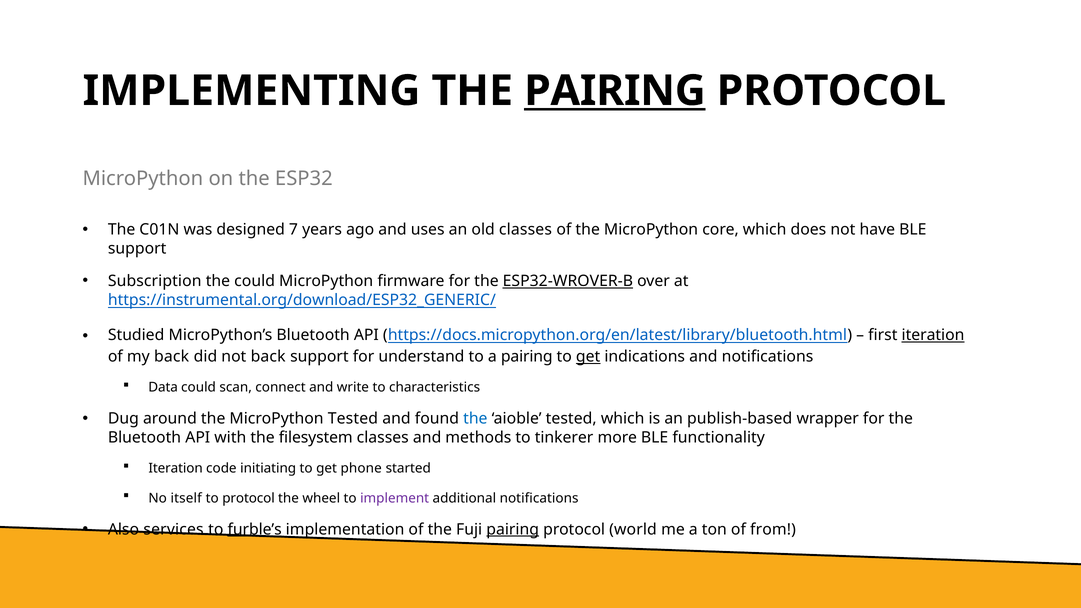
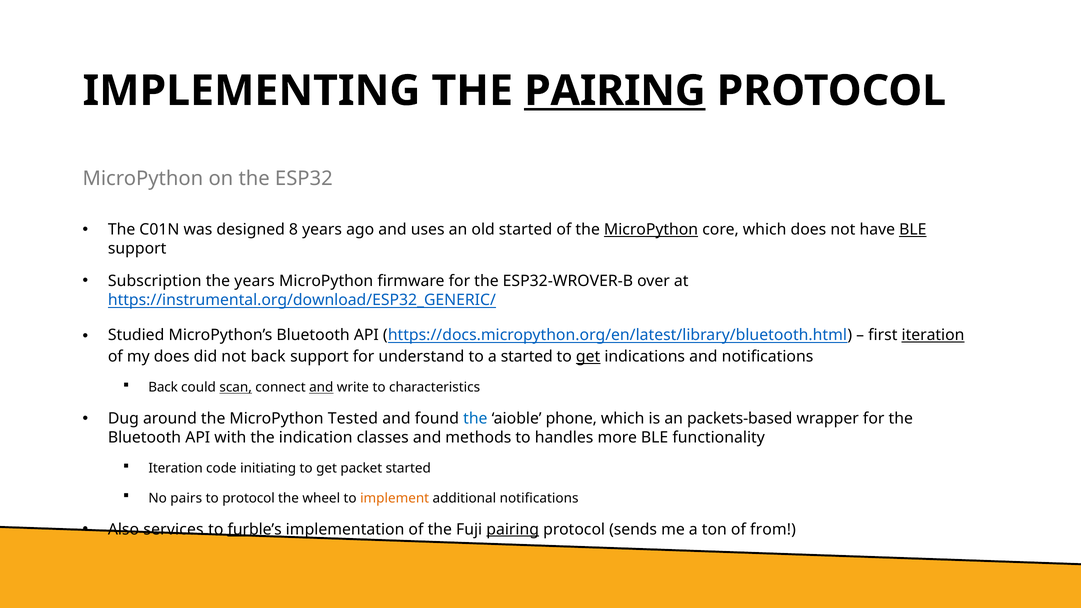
7: 7 -> 8 (293, 230)
old classes: classes -> started (526, 230)
MicroPython underline: none -> present (651, 230)
BLE underline: none -> present (913, 230)
the could: could -> years (255, 281)
ESP32-WROVER-B underline: present -> none (568, 281)
my back: back -> does (172, 357)
a pairing: pairing -> started (527, 357)
Data: Data -> Back (163, 387)
scan underline: none -> present (236, 387)
and underline: none -> present (321, 387)
aioble tested: tested -> phone (571, 419)
publish-based: publish-based -> packets-based (740, 419)
filesystem: filesystem -> indication (316, 438)
tinkerer: tinkerer -> handles (564, 438)
phone: phone -> packet (361, 469)
itself: itself -> pairs (186, 498)
implement colour: purple -> orange (395, 498)
world: world -> sends (633, 529)
